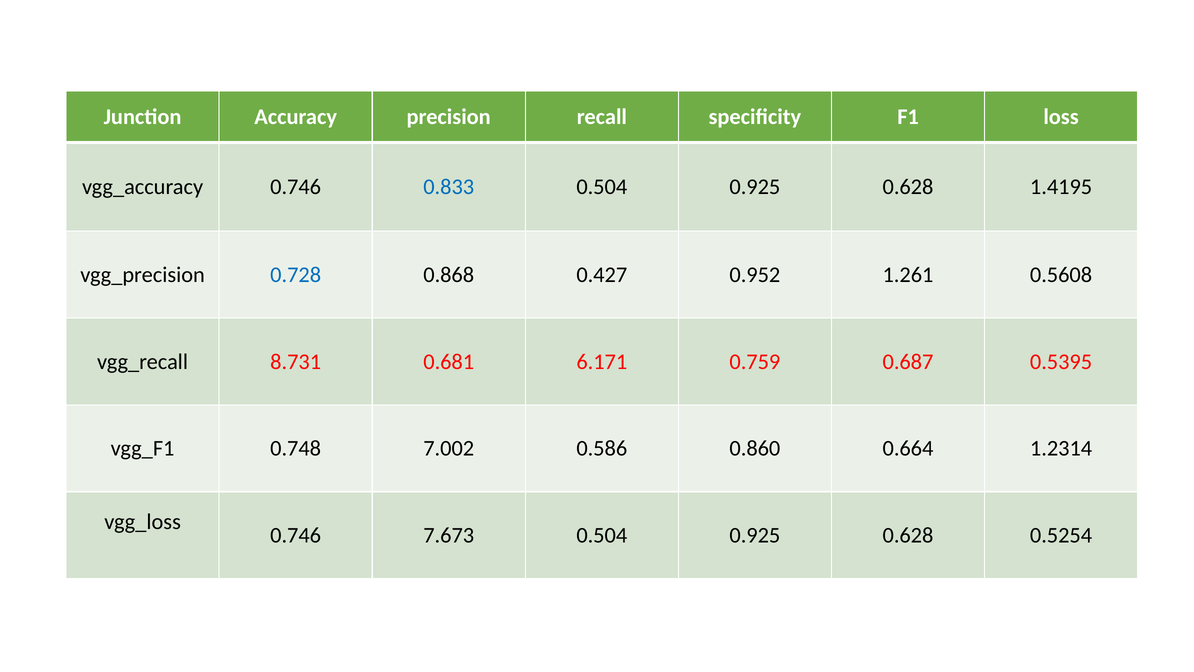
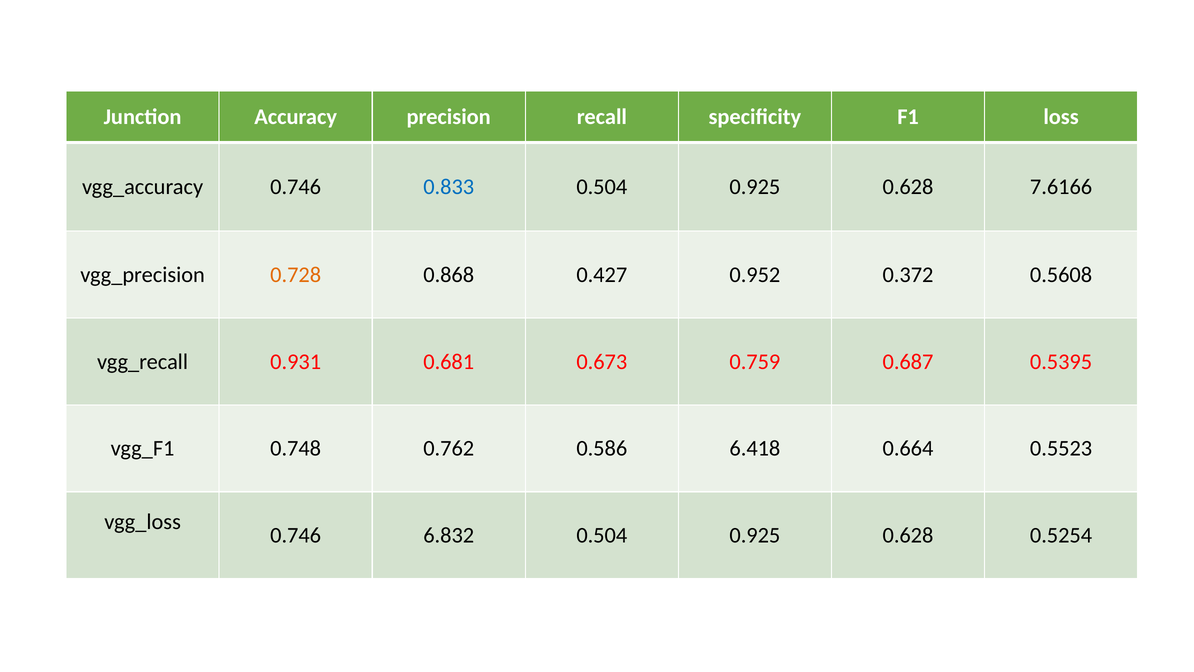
1.4195: 1.4195 -> 7.6166 (1061, 187)
0.728 colour: blue -> orange (296, 275)
1.261: 1.261 -> 0.372 (908, 275)
8.731: 8.731 -> 0.931 (296, 361)
6.171: 6.171 -> 0.673 (602, 361)
7.002: 7.002 -> 0.762 (449, 448)
0.860: 0.860 -> 6.418 (755, 448)
1.2314: 1.2314 -> 0.5523 (1061, 448)
7.673: 7.673 -> 6.832 (449, 535)
